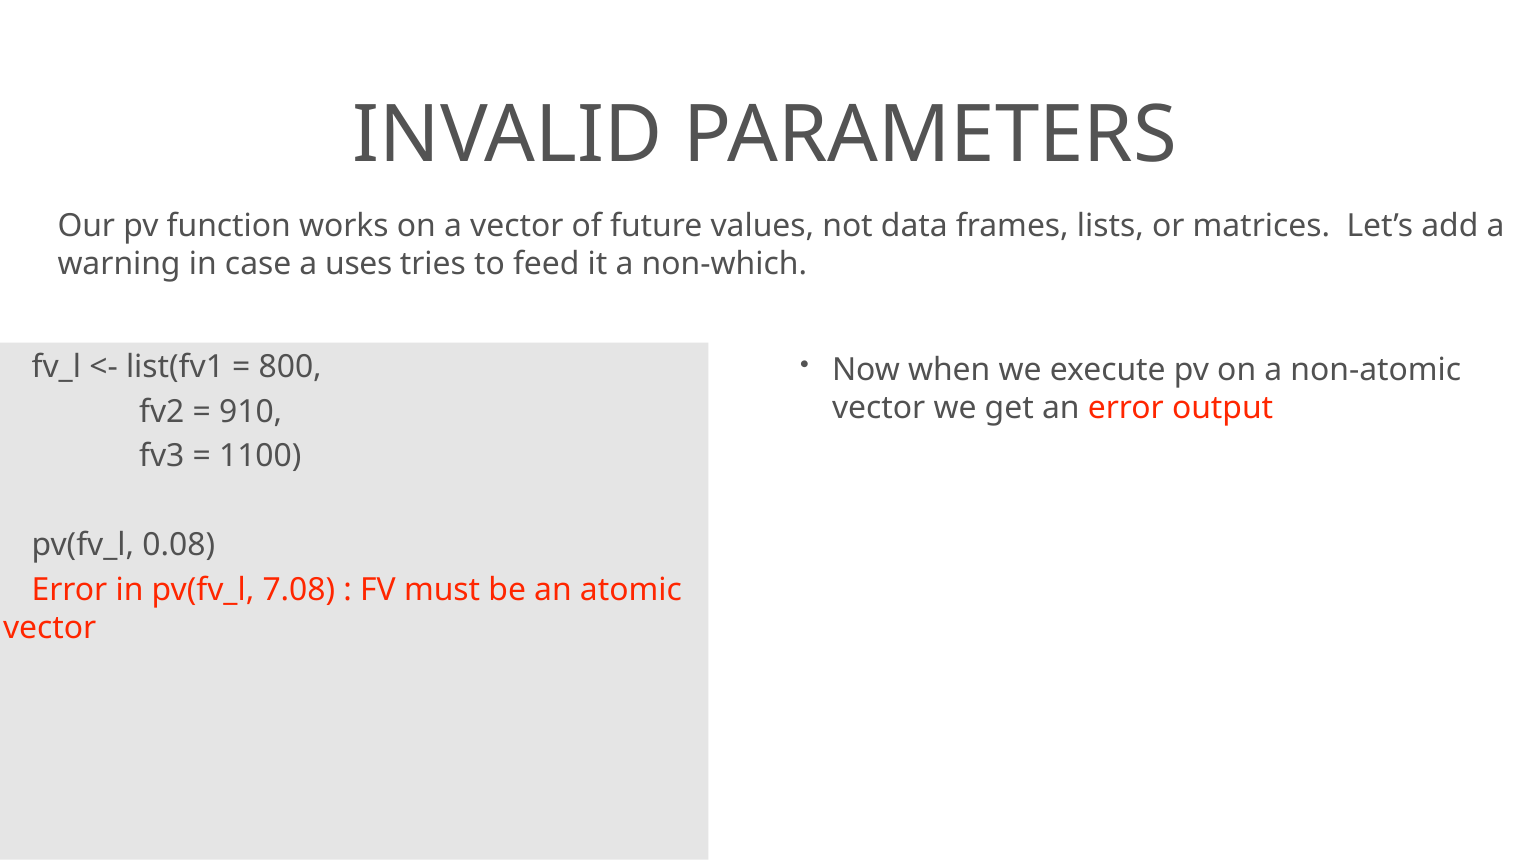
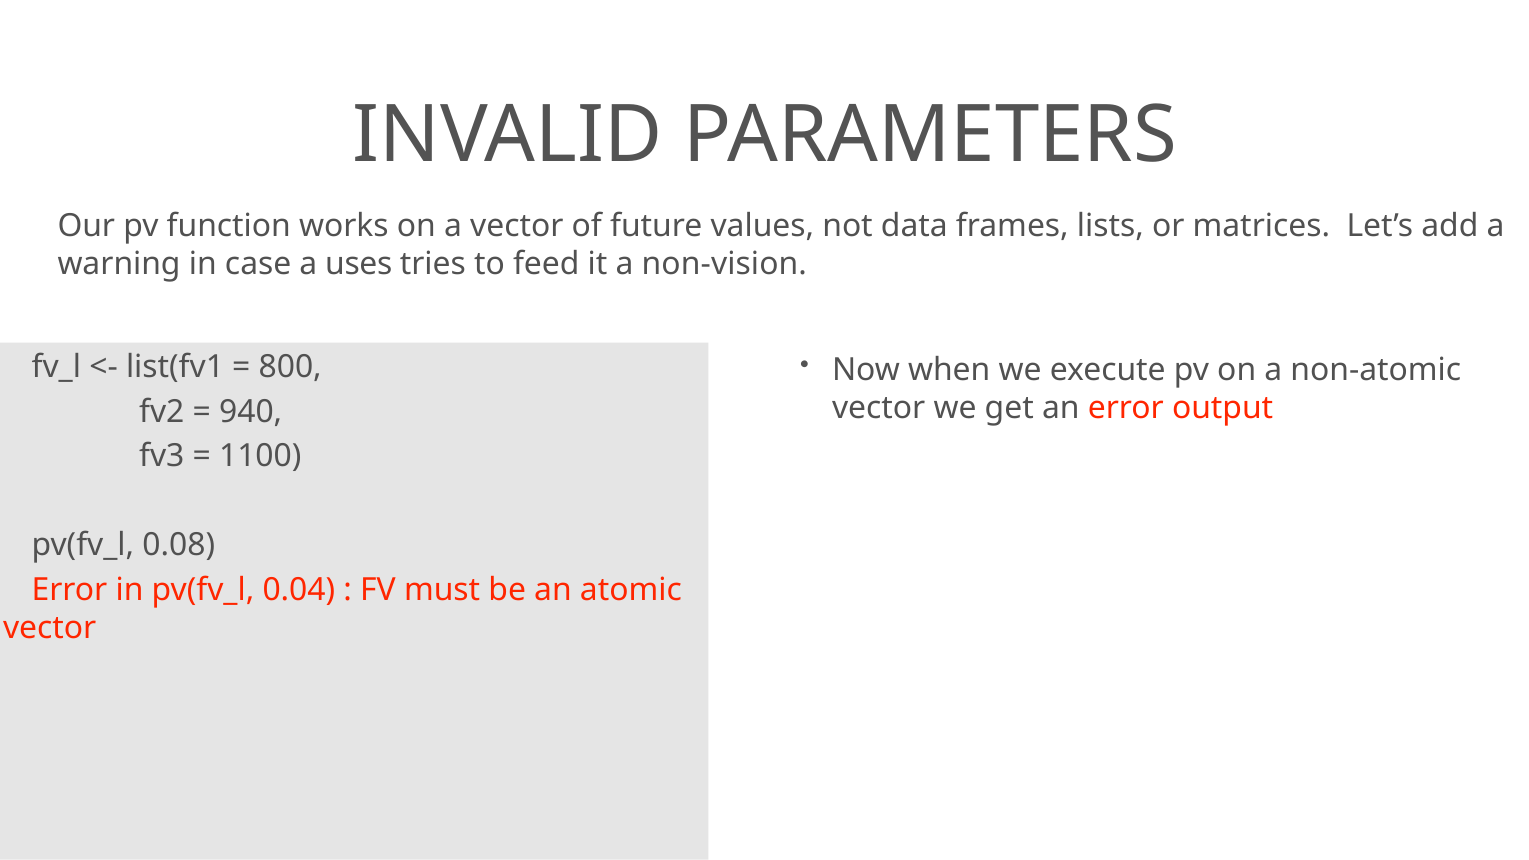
non-which: non-which -> non-vision (724, 264)
910: 910 -> 940 (251, 412)
7.08: 7.08 -> 0.04 (299, 590)
